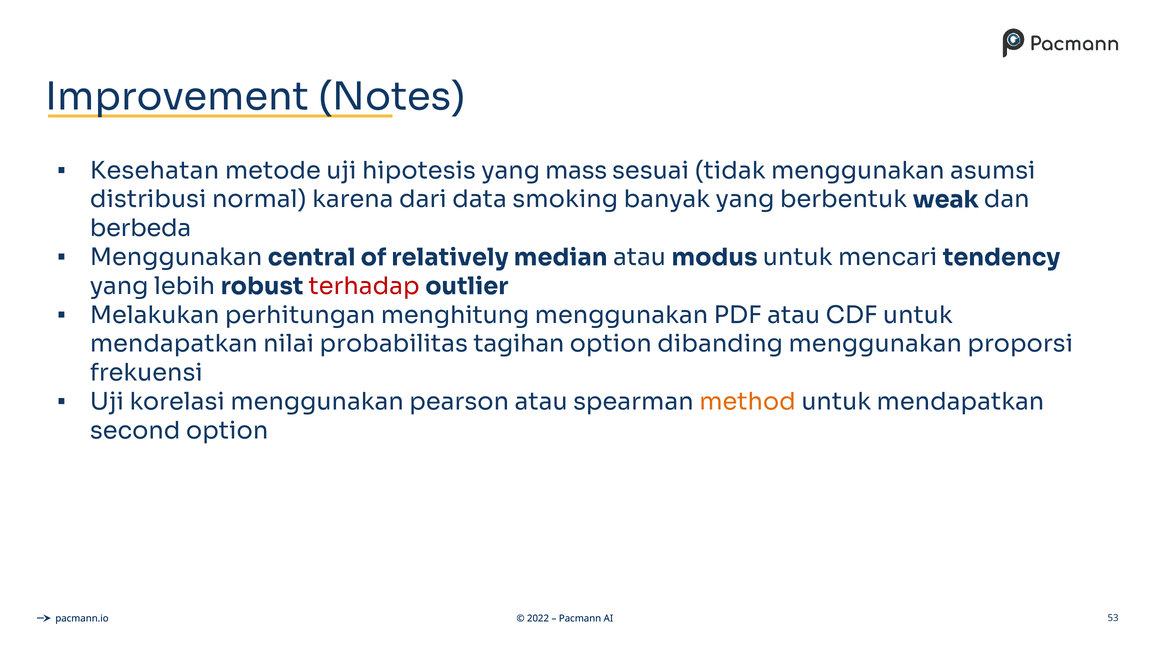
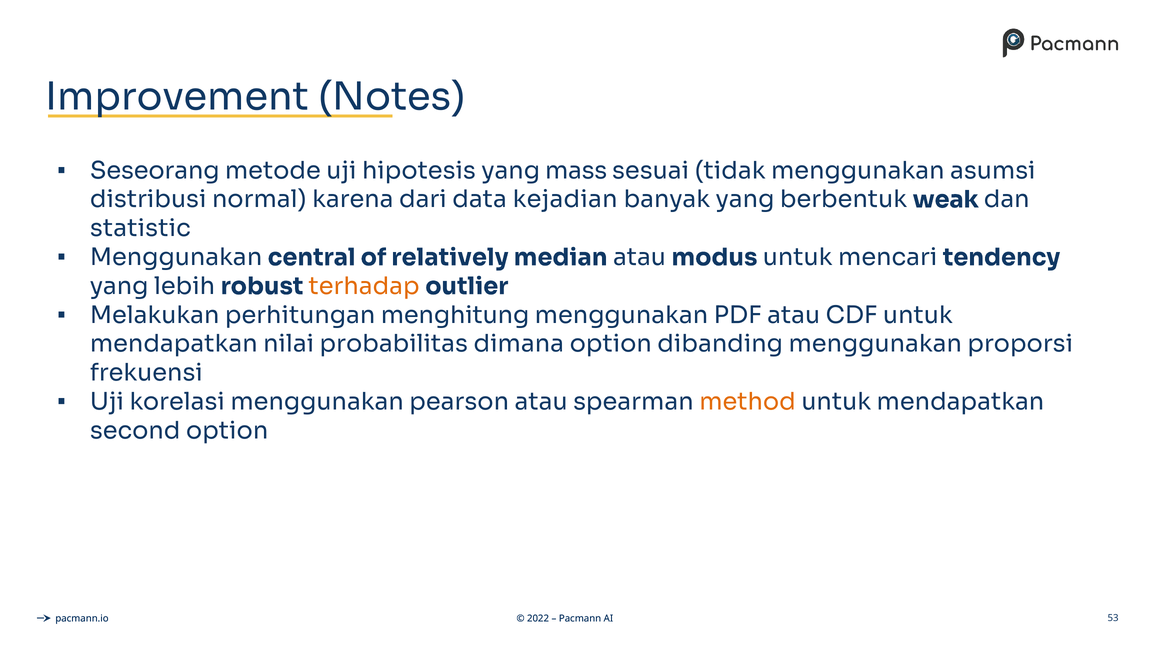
Kesehatan: Kesehatan -> Seseorang (155, 171)
smoking: smoking -> kejadian (565, 199)
berbeda: berbeda -> statistic (140, 228)
terhadap colour: red -> orange (364, 286)
tagihan: tagihan -> dimana (519, 344)
